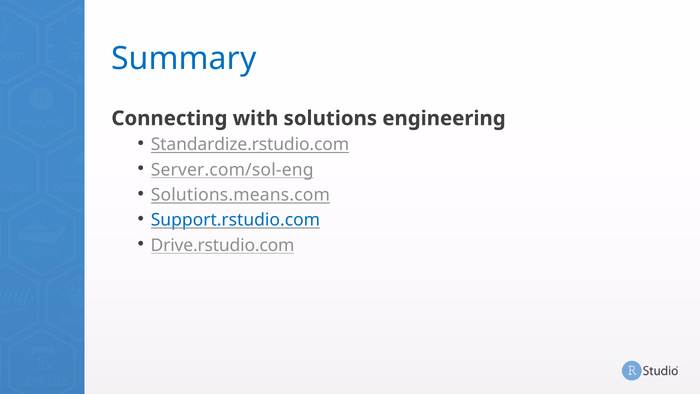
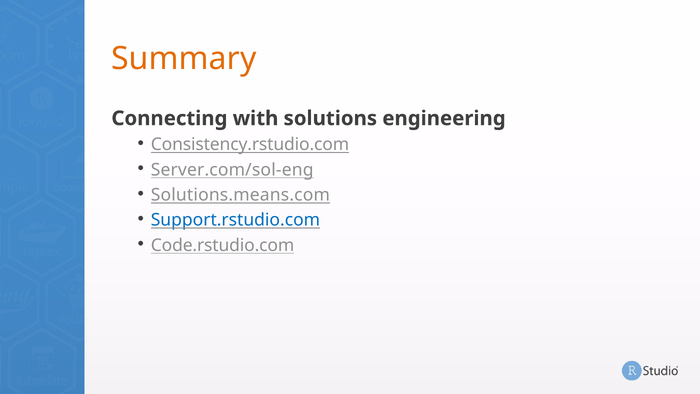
Summary colour: blue -> orange (184, 59)
Standardize.rstudio.com: Standardize.rstudio.com -> Consistency.rstudio.com (250, 145)
Drive.rstudio.com: Drive.rstudio.com -> Code.rstudio.com (223, 245)
